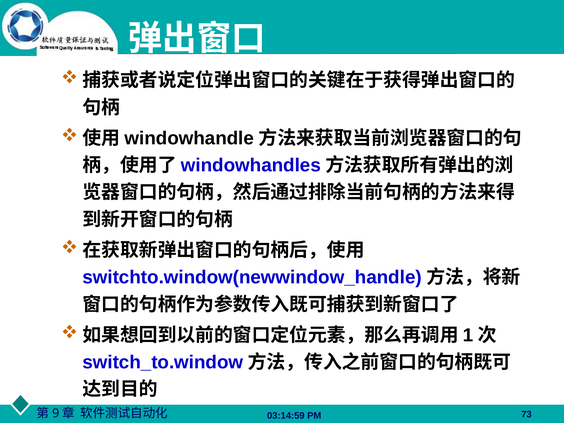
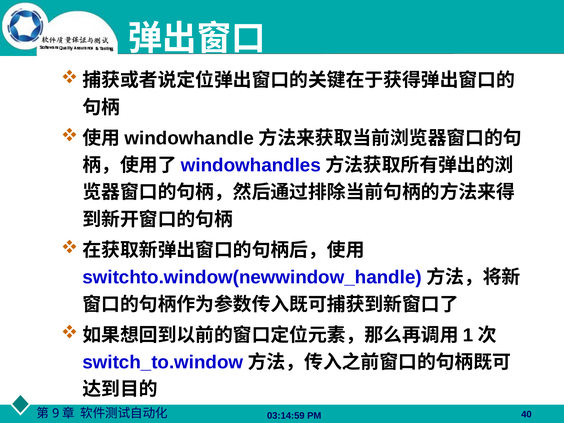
73: 73 -> 40 (527, 414)
